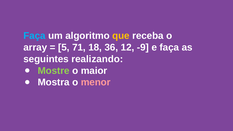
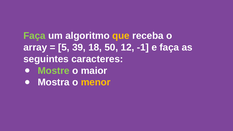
Faça colour: light blue -> light green (34, 36)
71: 71 -> 39 (79, 47)
36: 36 -> 50 (111, 47)
-9: -9 -> -1 (143, 47)
realizando: realizando -> caracteres (97, 59)
menor colour: pink -> yellow (96, 82)
